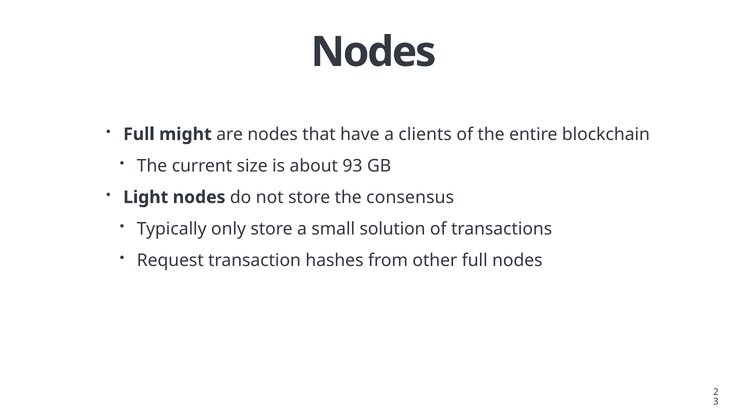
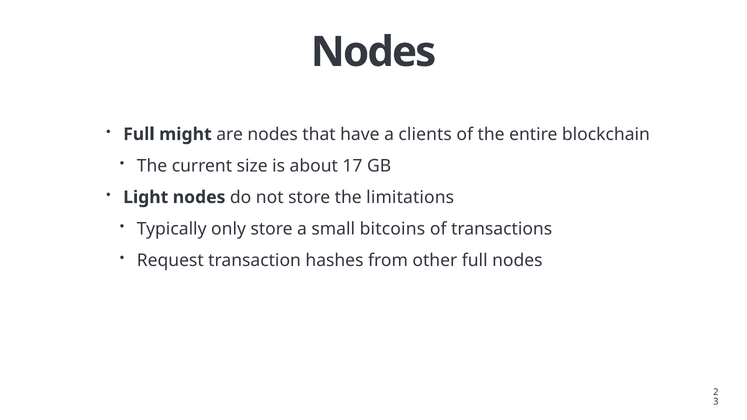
93: 93 -> 17 (352, 166)
consensus: consensus -> limitations (410, 197)
solution: solution -> bitcoins (392, 229)
